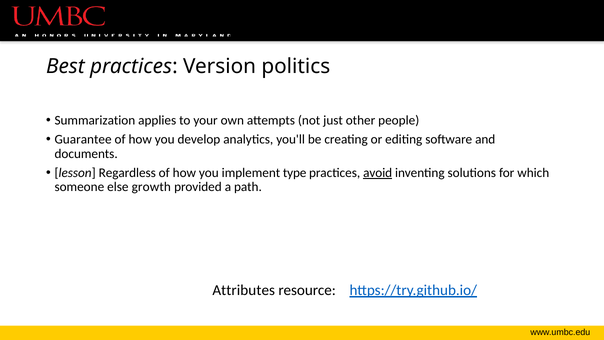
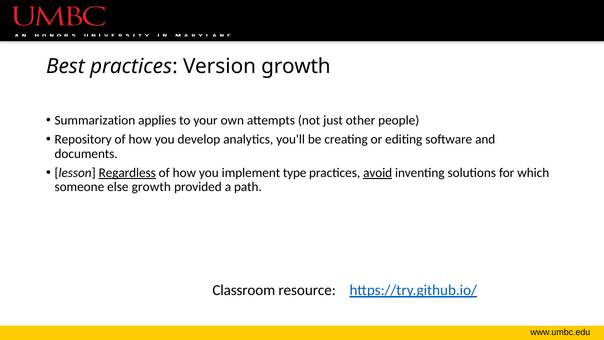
Version politics: politics -> growth (296, 66)
Guarantee: Guarantee -> Repository (83, 139)
Regardless underline: none -> present (127, 173)
Attributes: Attributes -> Classroom (244, 290)
